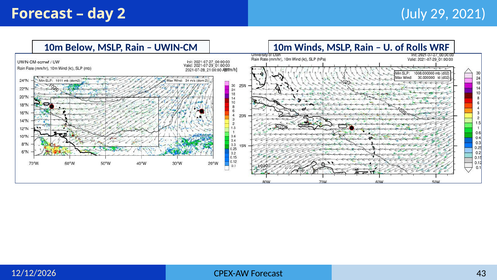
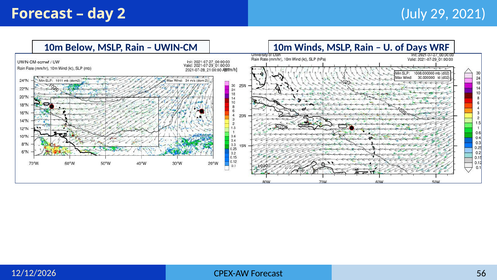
Rolls: Rolls -> Days (417, 47)
43: 43 -> 56 (481, 273)
